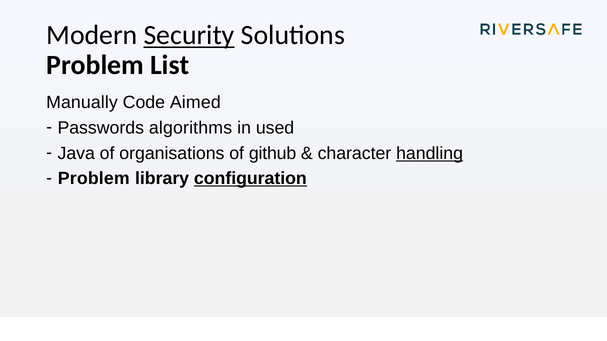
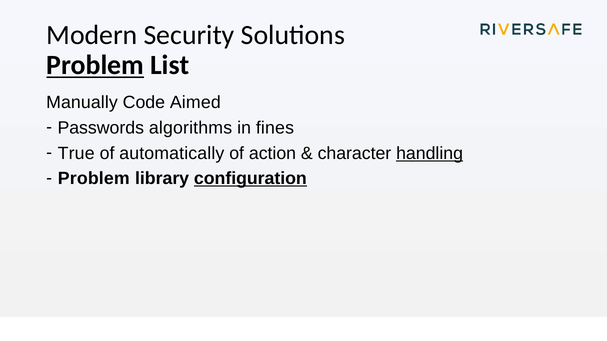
Security underline: present -> none (189, 35)
Problem underline: none -> present (95, 65)
used: used -> fines (275, 128)
Java: Java -> True (76, 153)
organisations: organisations -> automatically (172, 153)
github: github -> action (272, 153)
